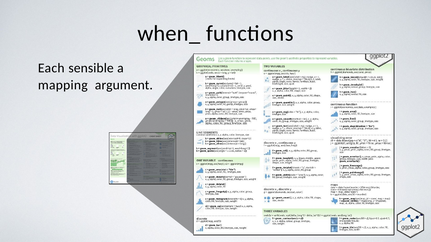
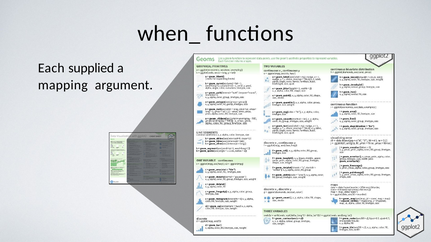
sensible: sensible -> supplied (91, 68)
